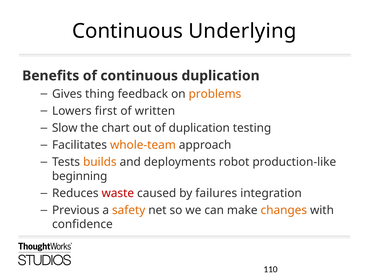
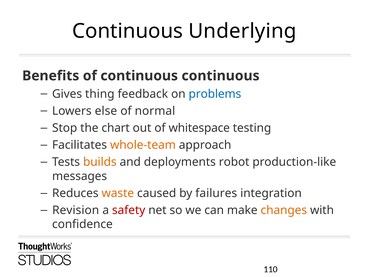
continuous duplication: duplication -> continuous (221, 76)
problems colour: orange -> blue (215, 94)
first: first -> else (106, 111)
written: written -> normal (155, 111)
Slow: Slow -> Stop (65, 128)
of duplication: duplication -> whitespace (199, 128)
beginning: beginning -> messages (80, 176)
waste colour: red -> orange (118, 193)
Previous: Previous -> Revision (76, 210)
safety colour: orange -> red (129, 210)
